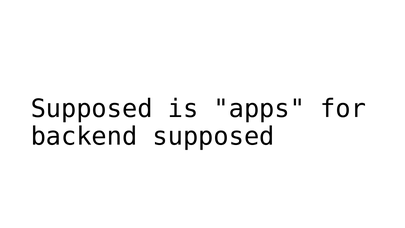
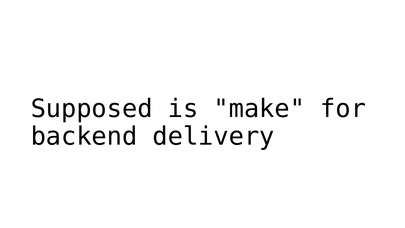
apps: apps -> make (259, 109)
backend supposed: supposed -> delivery (214, 136)
